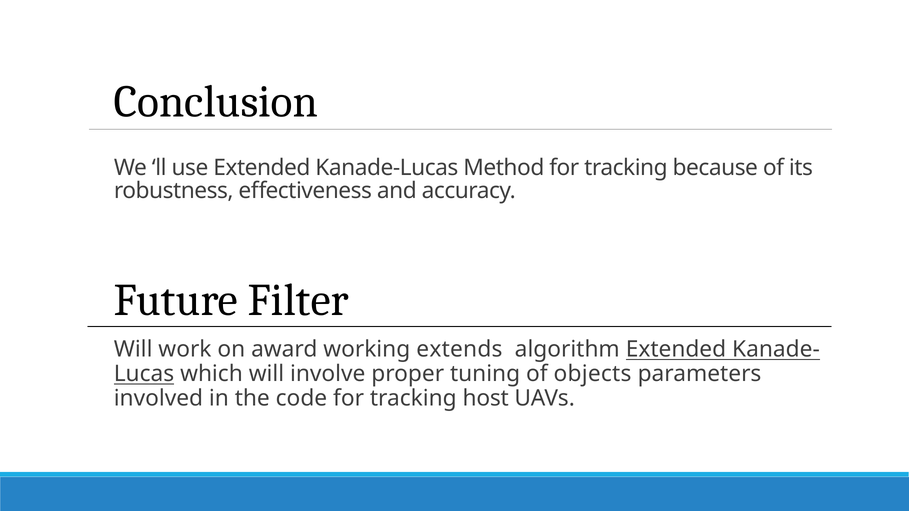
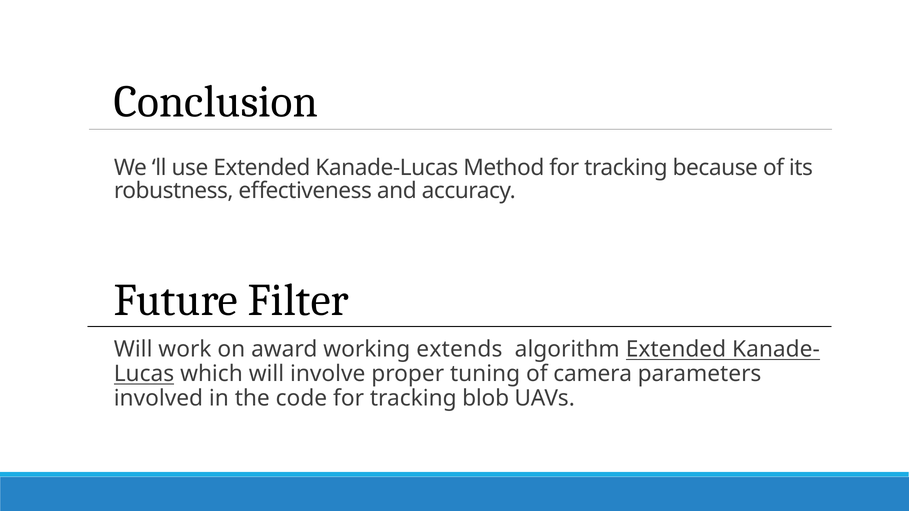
objects: objects -> camera (593, 374)
host: host -> blob (486, 398)
